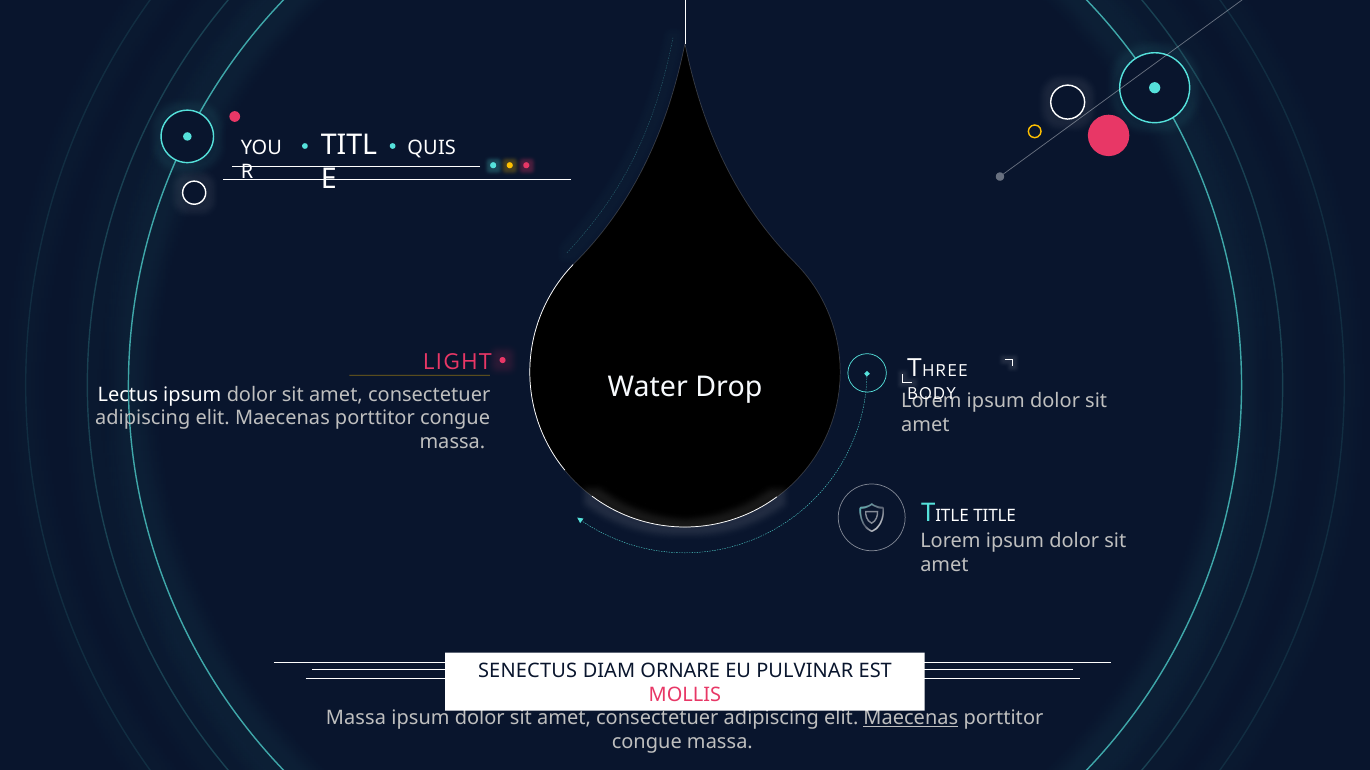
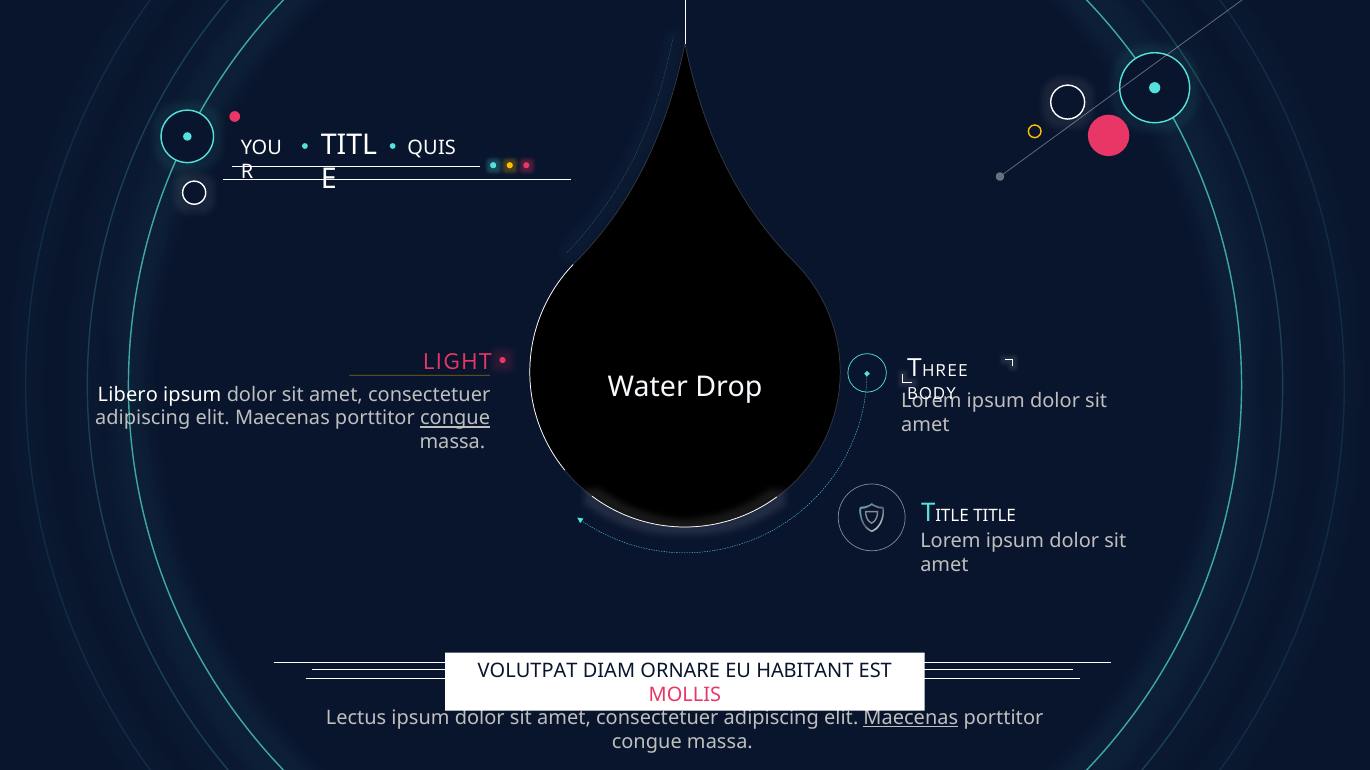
Lectus: Lectus -> Libero (128, 395)
congue underline: none -> present (455, 419)
SENECTUS: SENECTUS -> VOLUTPAT (528, 672)
PULVINAR: PULVINAR -> HABITANT (805, 672)
Massa: Massa -> Lectus (356, 718)
